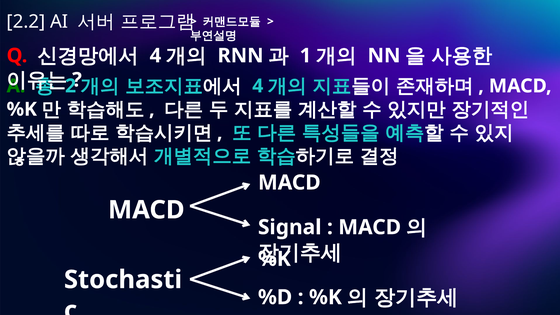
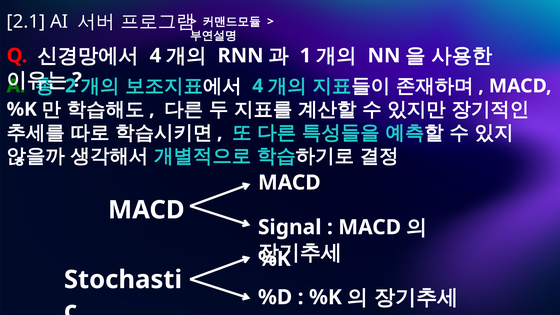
2.2: 2.2 -> 2.1 (26, 22)
